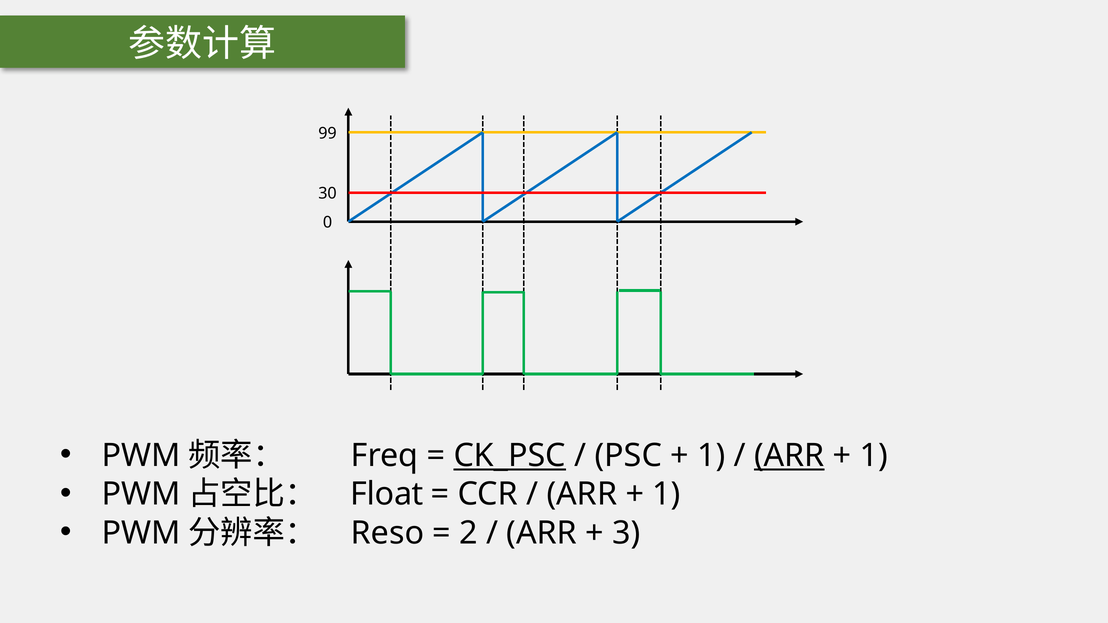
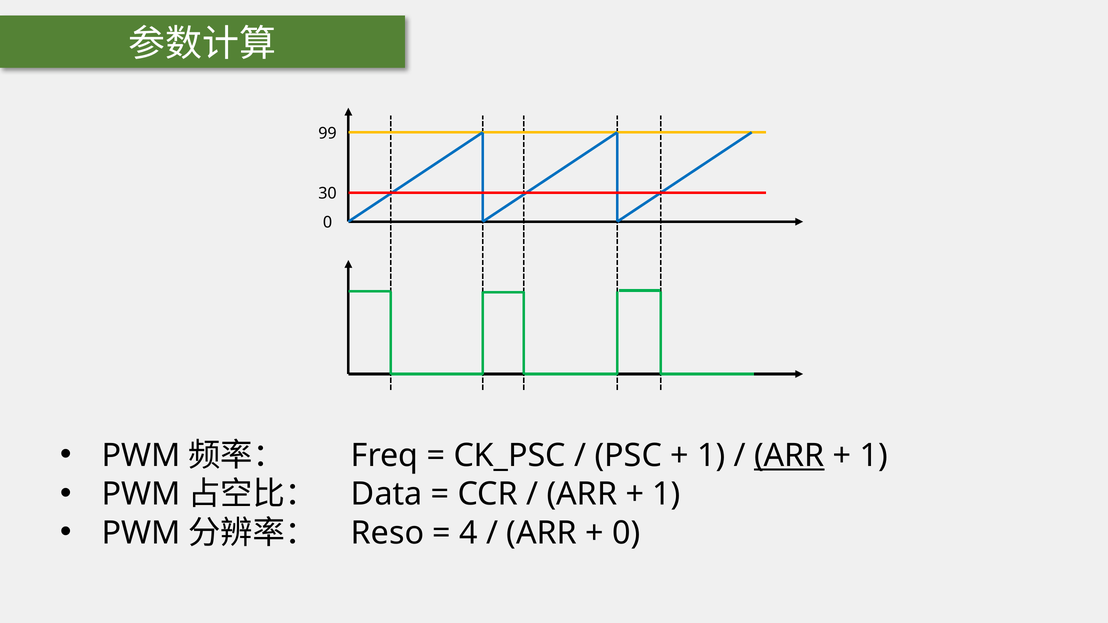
CK_PSC underline: present -> none (510, 456)
Float: Float -> Data (387, 494)
2: 2 -> 4 (469, 533)
3: 3 -> 0 (626, 533)
